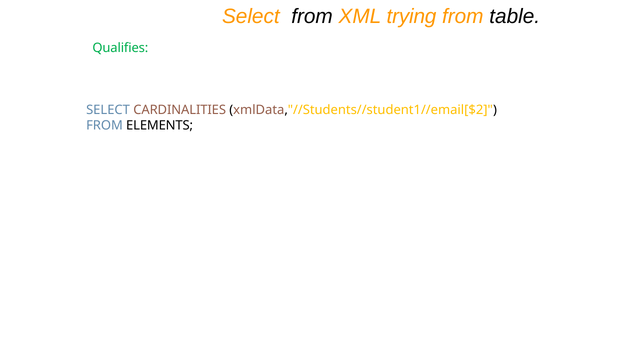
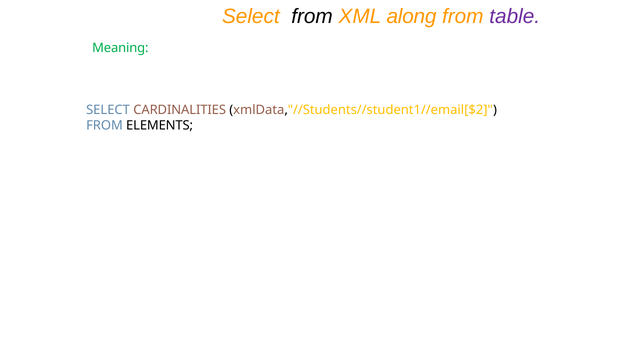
trying: trying -> along (412, 16)
table colour: black -> purple (515, 16)
Qualifies: Qualifies -> Meaning (120, 48)
